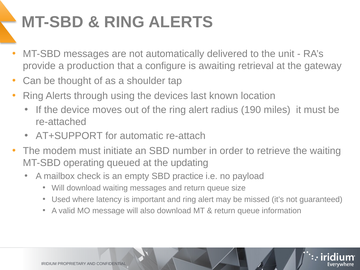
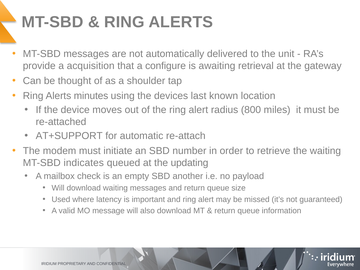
production: production -> acquisition (91, 66)
through: through -> minutes (91, 96)
190: 190 -> 800 (251, 110)
operating: operating -> indicates (84, 163)
practice: practice -> another (188, 176)
